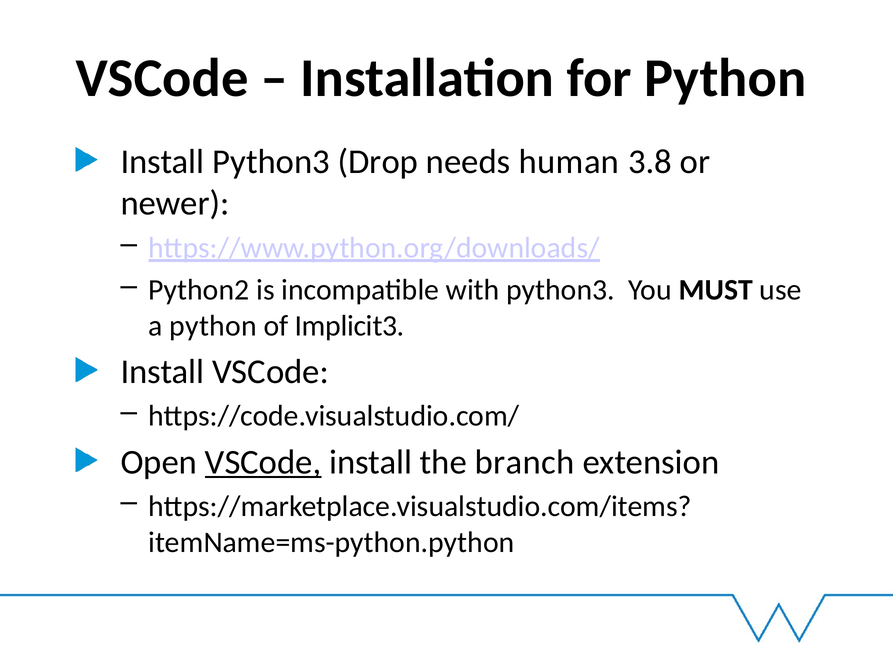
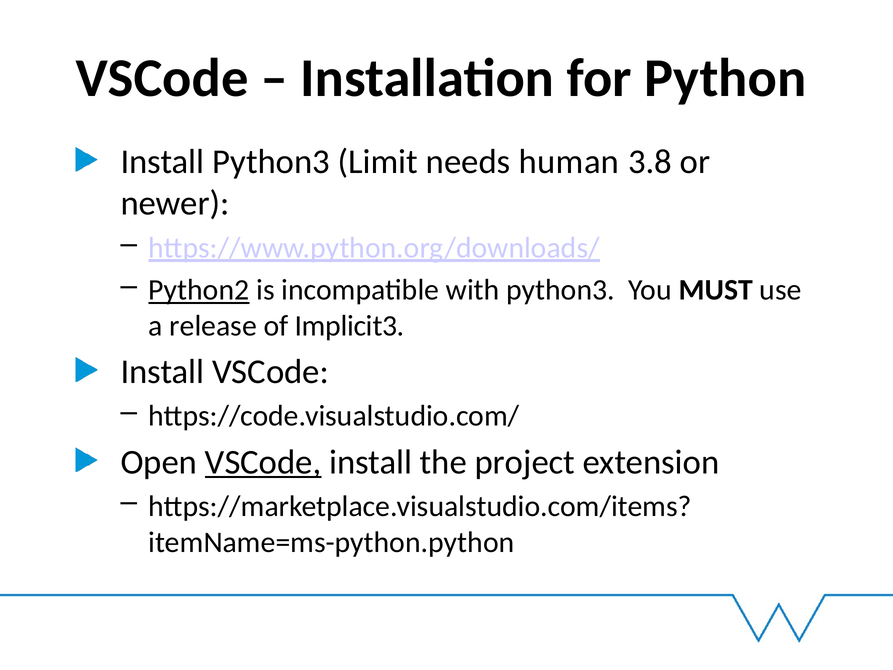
Drop: Drop -> Limit (378, 162)
Python2 underline: none -> present (199, 290)
a python: python -> release (213, 326)
branch: branch -> project (525, 462)
